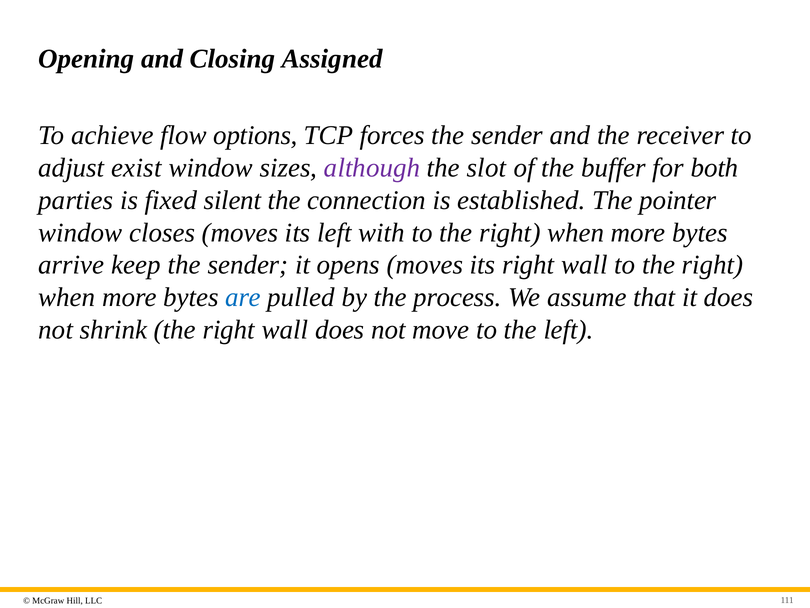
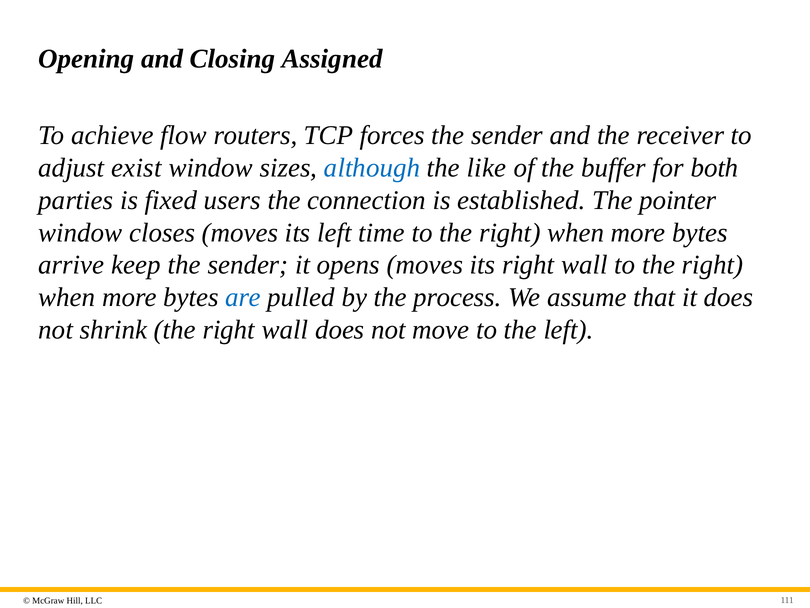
options: options -> routers (255, 135)
although colour: purple -> blue (372, 168)
slot: slot -> like (487, 168)
silent: silent -> users (232, 200)
with: with -> time (382, 232)
